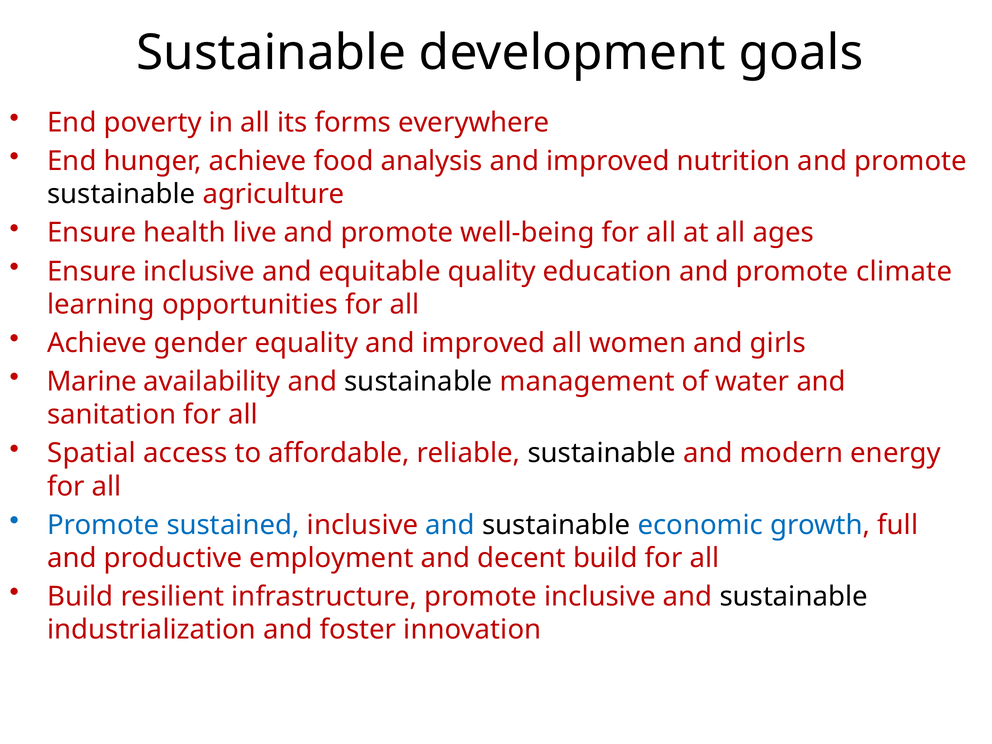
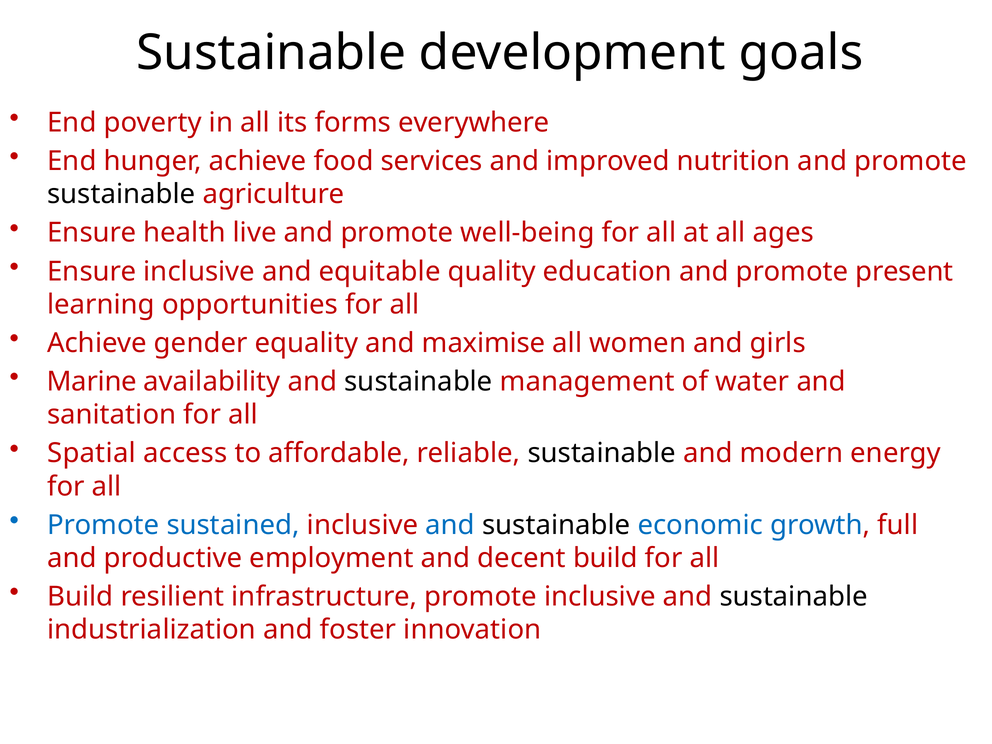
analysis: analysis -> services (432, 161)
climate: climate -> present (904, 271)
equality and improved: improved -> maximise (484, 343)
